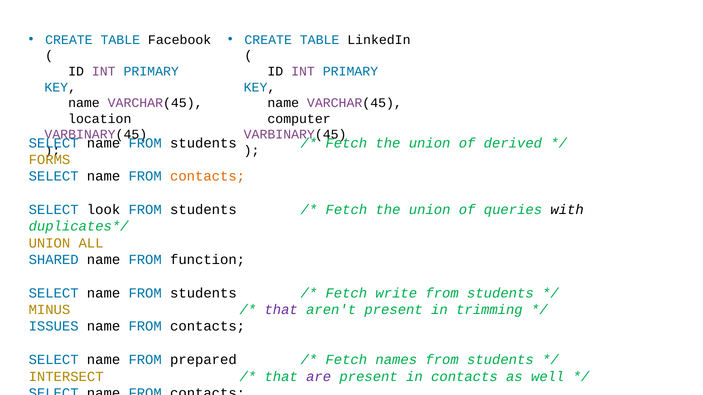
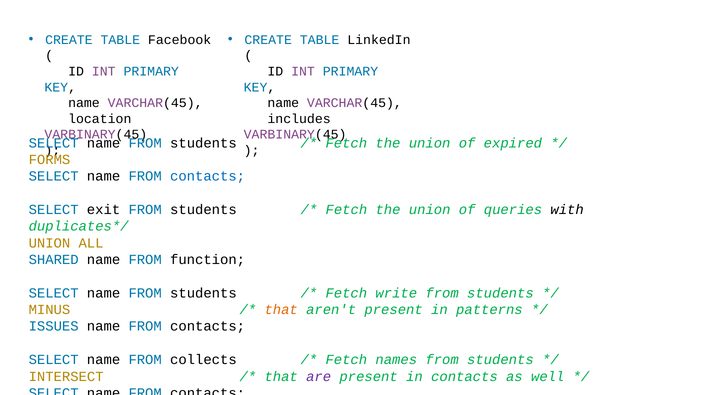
computer: computer -> includes (299, 119)
derived: derived -> expired (513, 143)
contacts colour: orange -> blue (208, 177)
look: look -> exit (104, 210)
that colour: purple -> orange (281, 310)
trimming: trimming -> patterns (489, 310)
prepared: prepared -> collects (203, 360)
